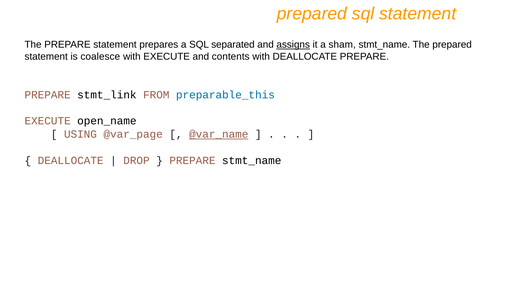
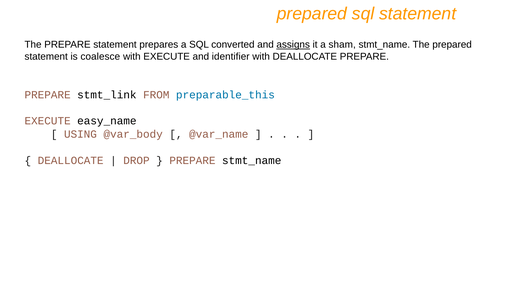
separated: separated -> converted (233, 45)
contents: contents -> identifier (231, 57)
open_name: open_name -> easy_name (107, 121)
@var_page: @var_page -> @var_body (133, 134)
@var_name underline: present -> none (219, 134)
